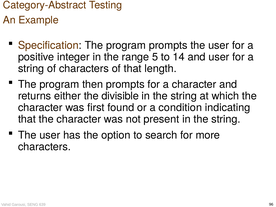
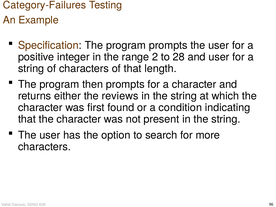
Category-Abstract: Category-Abstract -> Category-Failures (45, 5)
5: 5 -> 2 (155, 57)
14: 14 -> 28 (179, 57)
divisible: divisible -> reviews (120, 96)
